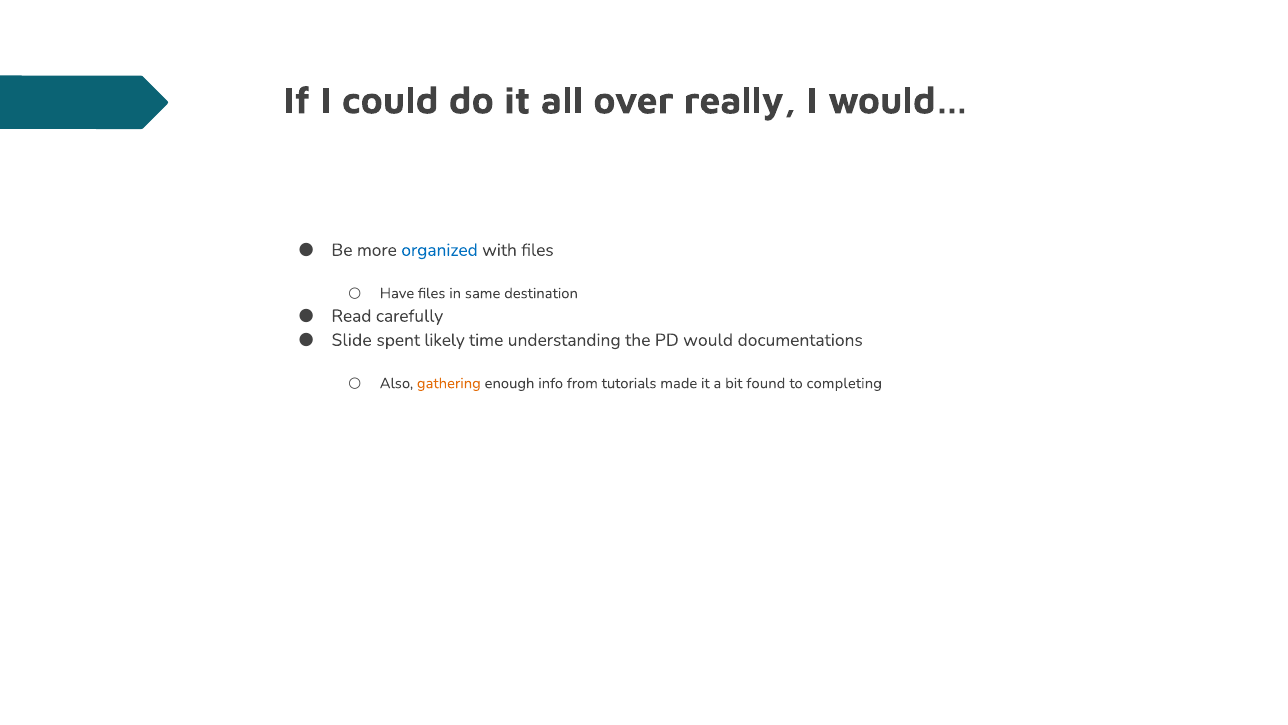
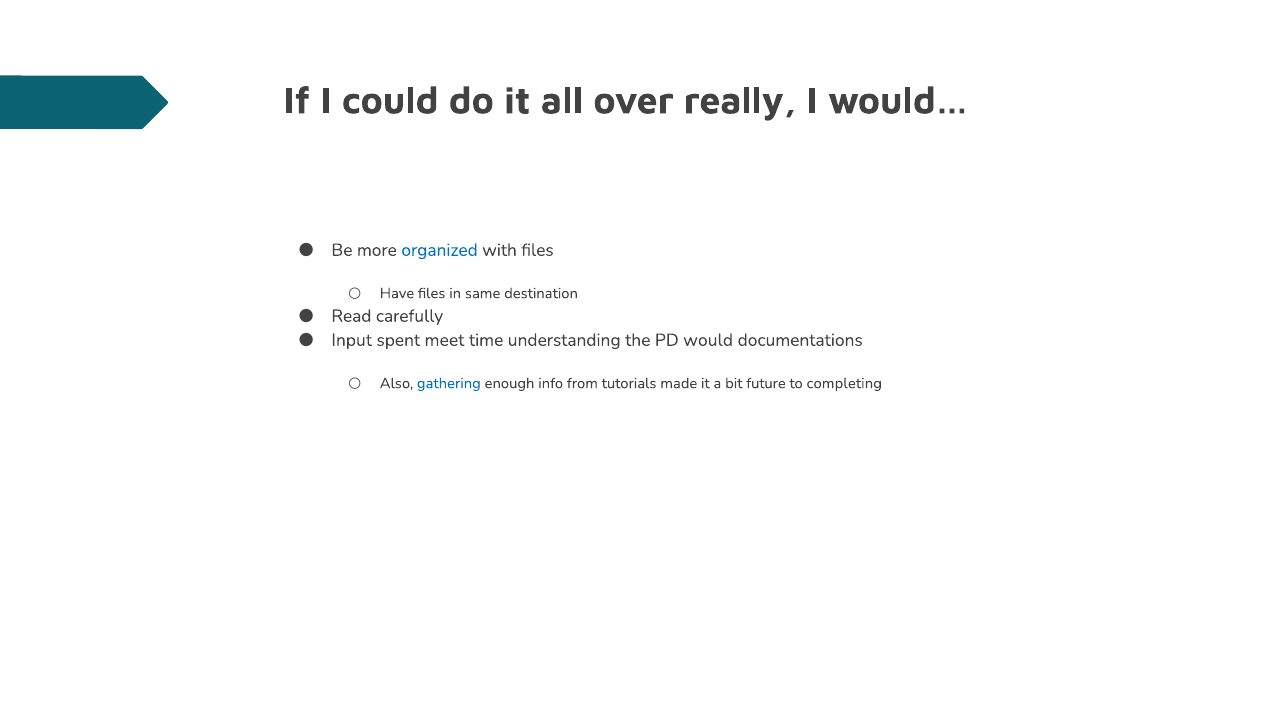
Slide: Slide -> Input (352, 340)
likely: likely -> meet (444, 340)
gathering colour: orange -> blue (449, 383)
found: found -> future (766, 383)
